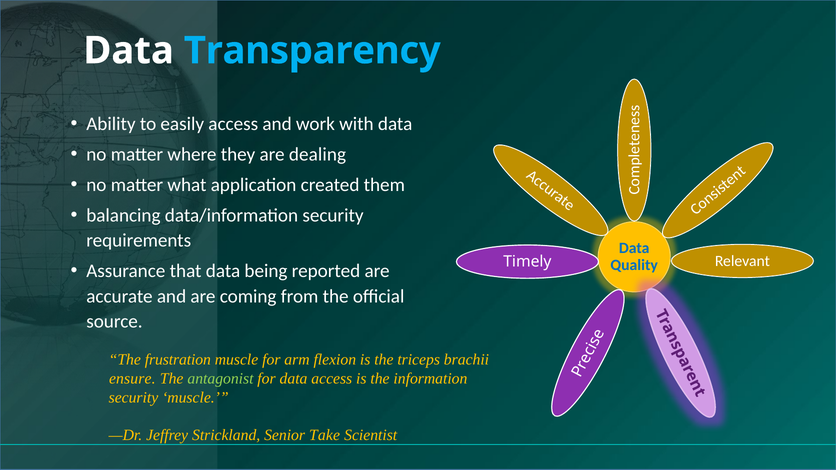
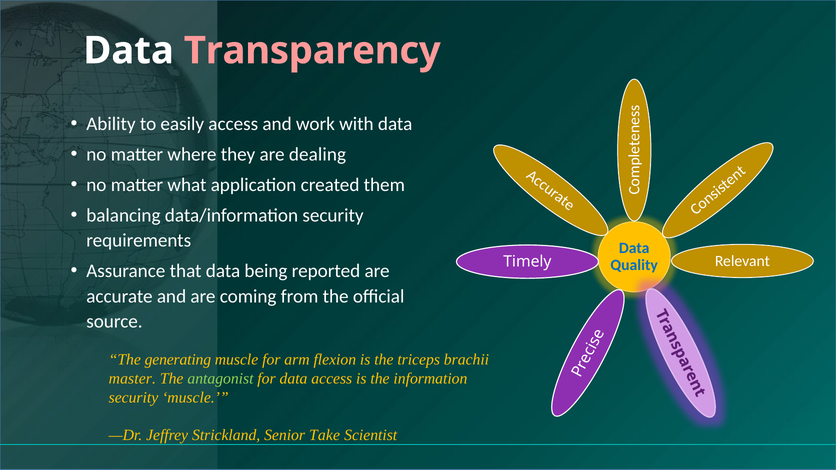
Transparency colour: light blue -> pink (312, 51)
frustration: frustration -> generating (178, 360)
ensure: ensure -> master (132, 379)
